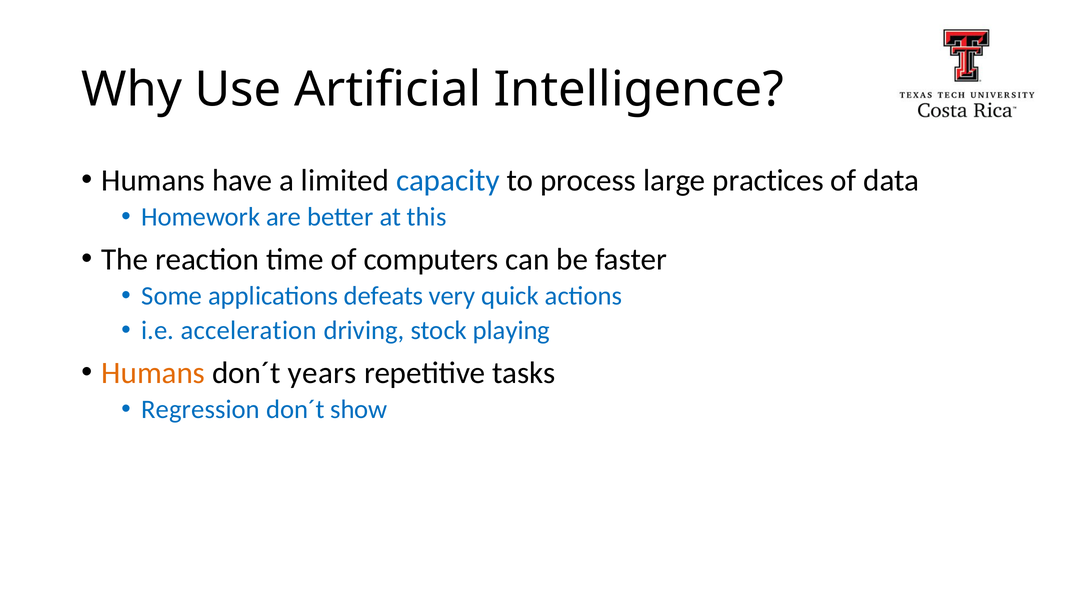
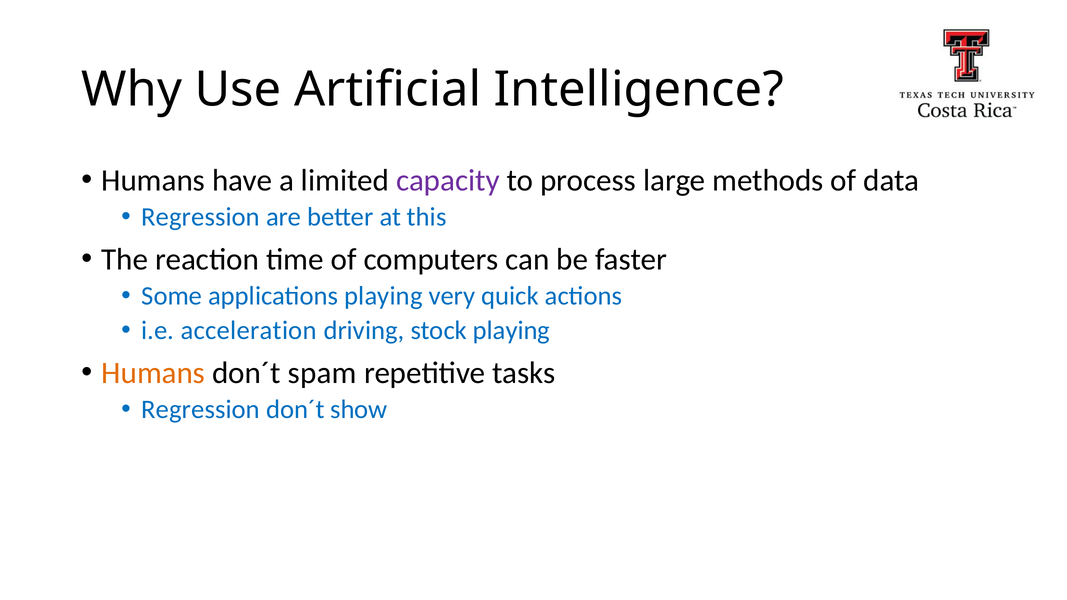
capacity colour: blue -> purple (448, 180)
practices: practices -> methods (768, 180)
Homework: Homework -> Regression (201, 217)
applications defeats: defeats -> playing (383, 296)
years: years -> spam (322, 373)
